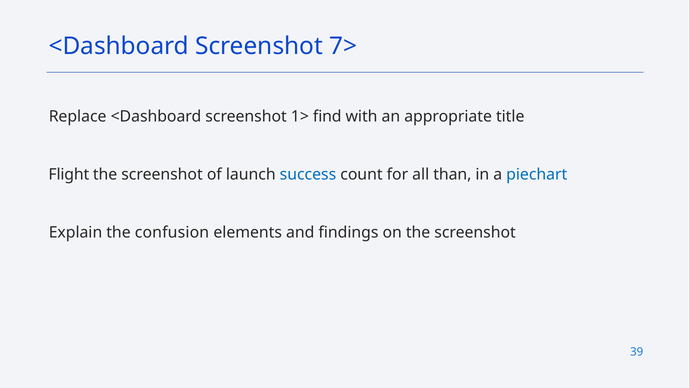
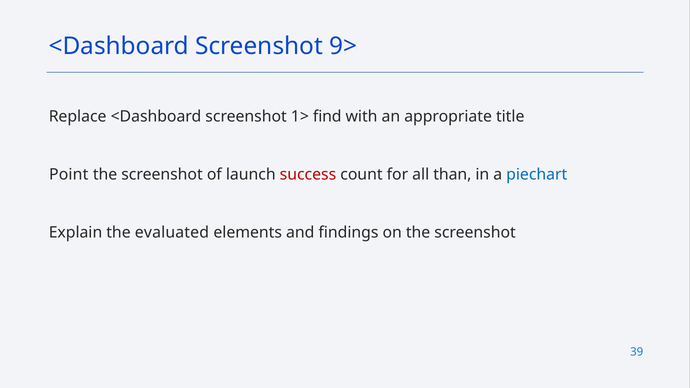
7>: 7> -> 9> (343, 46)
Flight: Flight -> Point (69, 174)
success colour: blue -> red (308, 174)
confusion: confusion -> evaluated (172, 233)
